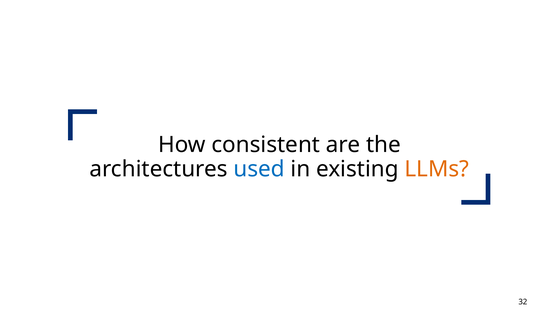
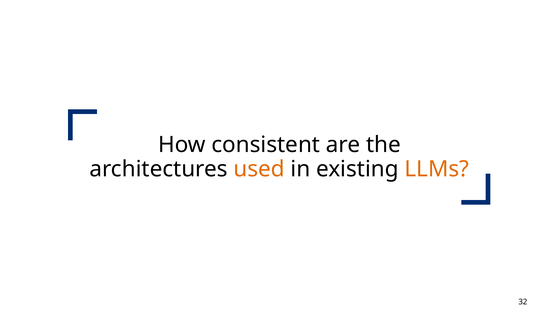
used colour: blue -> orange (259, 169)
